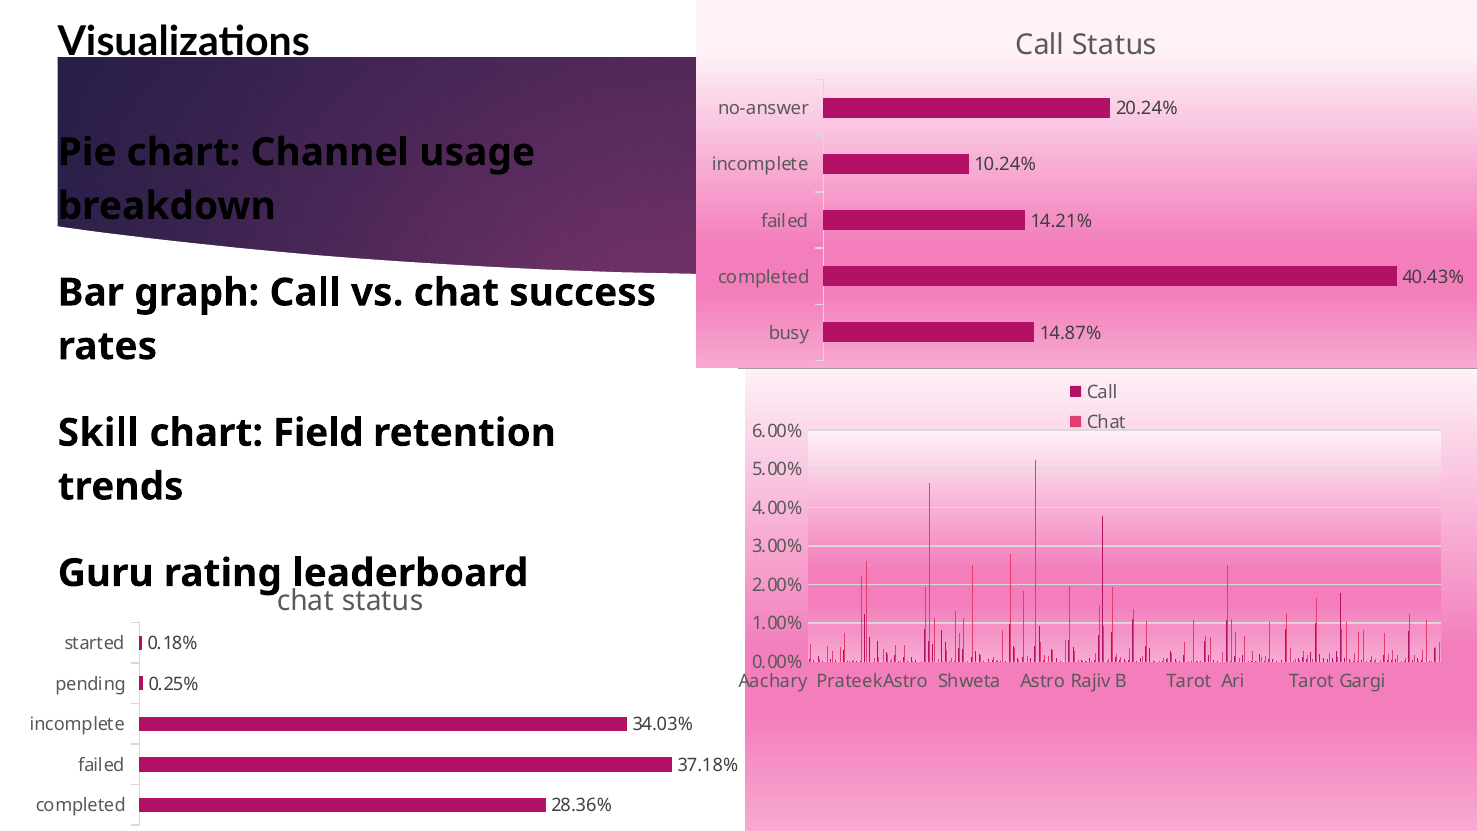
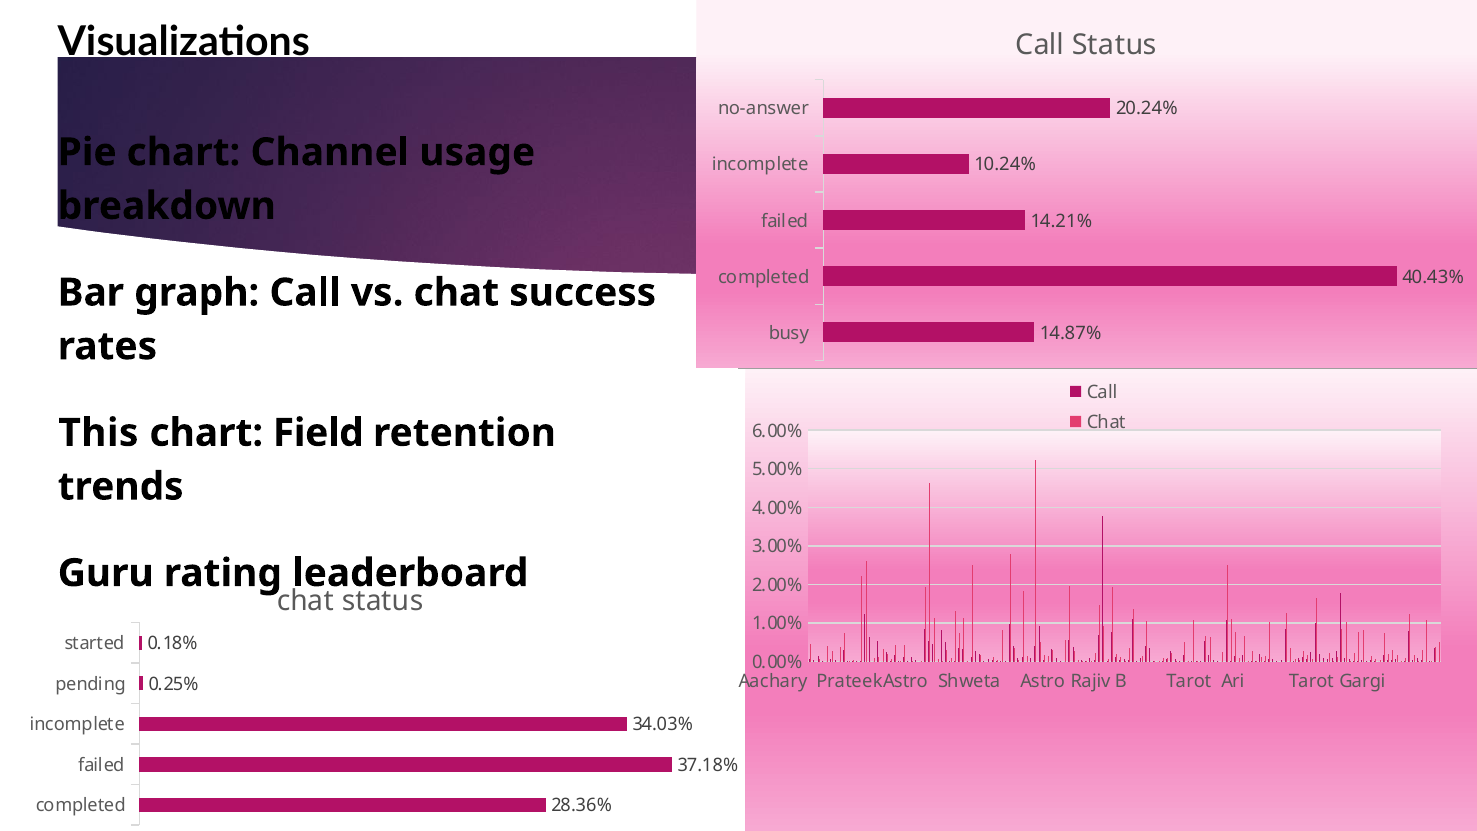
Skill: Skill -> This (98, 433)
